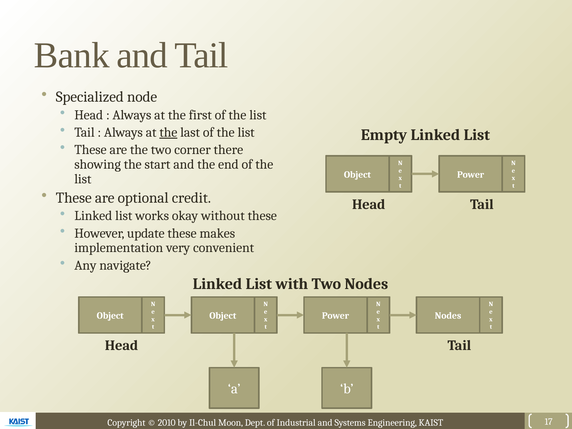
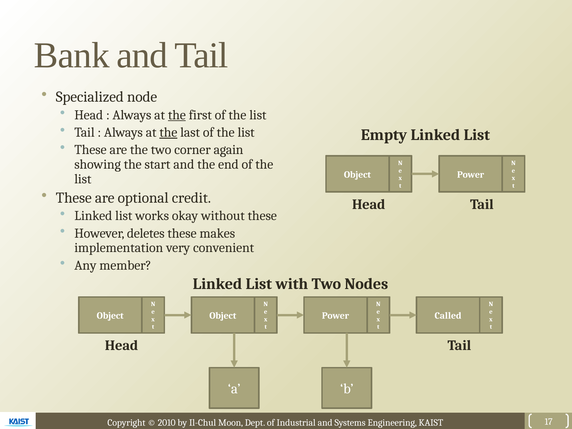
the underline: none -> present (177, 115)
there: there -> again (229, 150)
update: update -> deletes (146, 233)
navigate: navigate -> member (125, 265)
Nodes: Nodes -> Called (448, 316)
